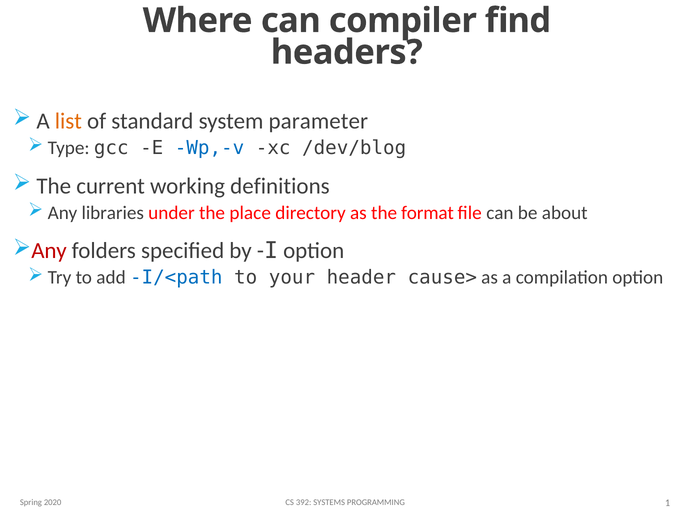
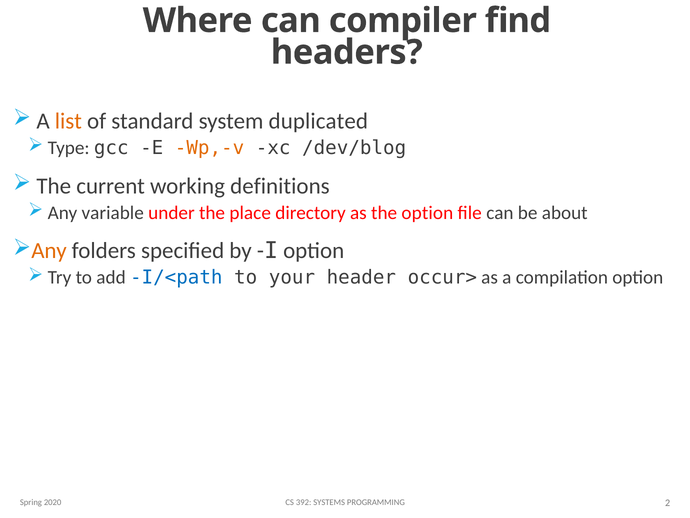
parameter: parameter -> duplicated (318, 121)
Wp,-v colour: blue -> orange (210, 148)
libraries: libraries -> variable (113, 212)
the format: format -> option (427, 212)
Any colour: red -> orange (49, 251)
cause>: cause> -> occur> (442, 277)
1: 1 -> 2 (668, 502)
